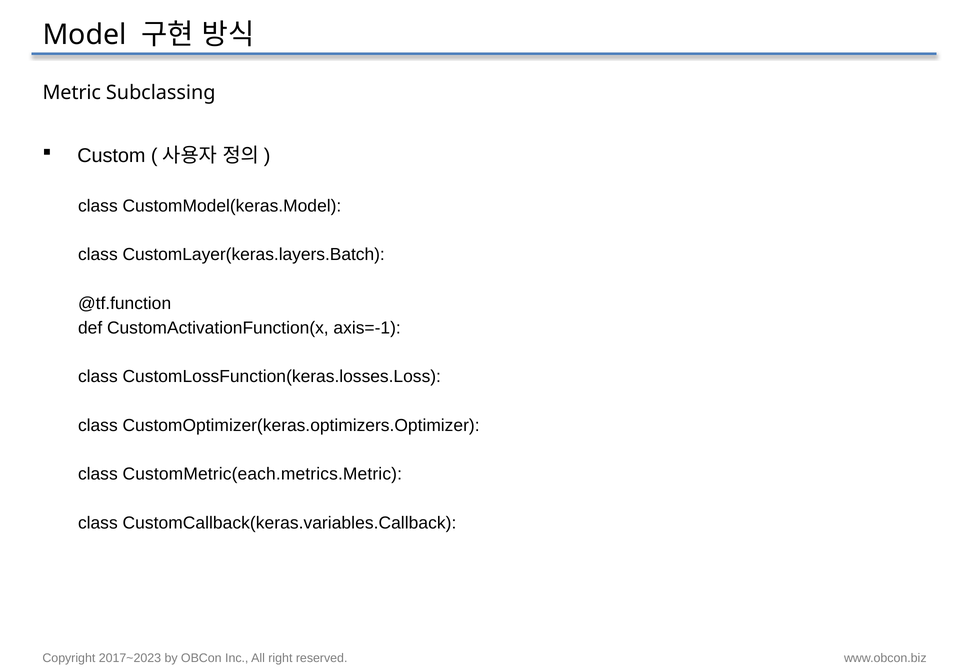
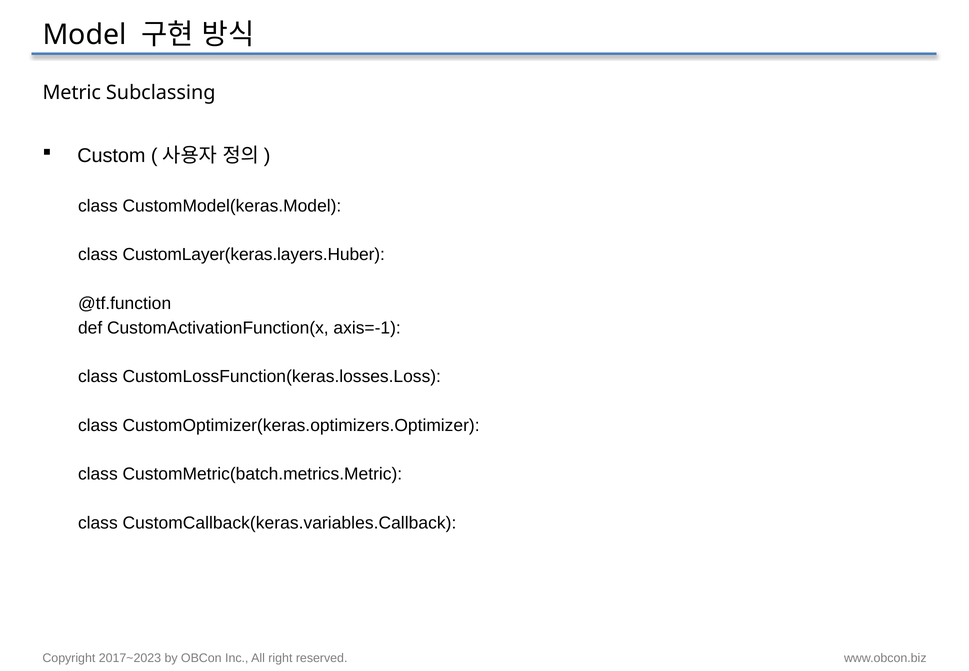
CustomLayer(keras.layers.Batch: CustomLayer(keras.layers.Batch -> CustomLayer(keras.layers.Huber (254, 255)
CustomMetric(each.metrics.Metric: CustomMetric(each.metrics.Metric -> CustomMetric(batch.metrics.Metric (262, 474)
